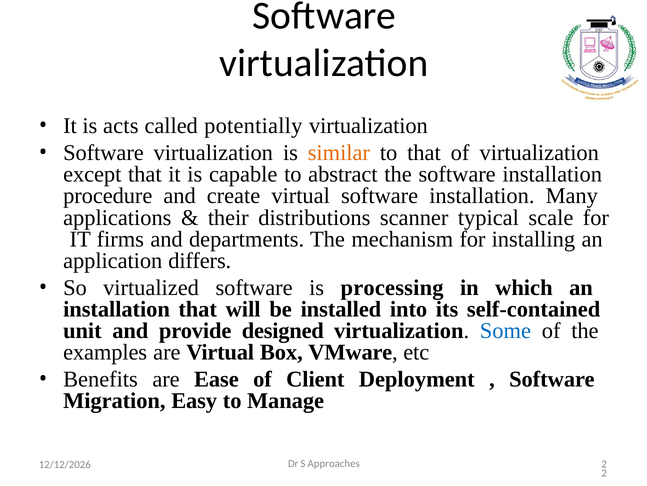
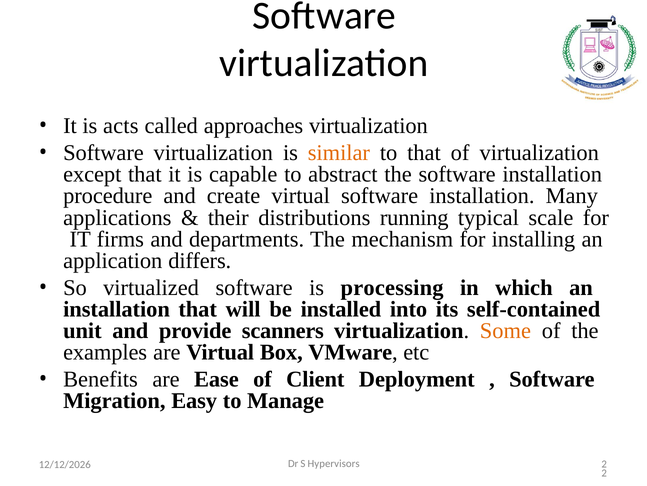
potentially: potentially -> approaches (254, 126)
scanner: scanner -> running (414, 217)
designed: designed -> scanners (283, 330)
Some colour: blue -> orange (505, 330)
Approaches: Approaches -> Hypervisors (334, 463)
